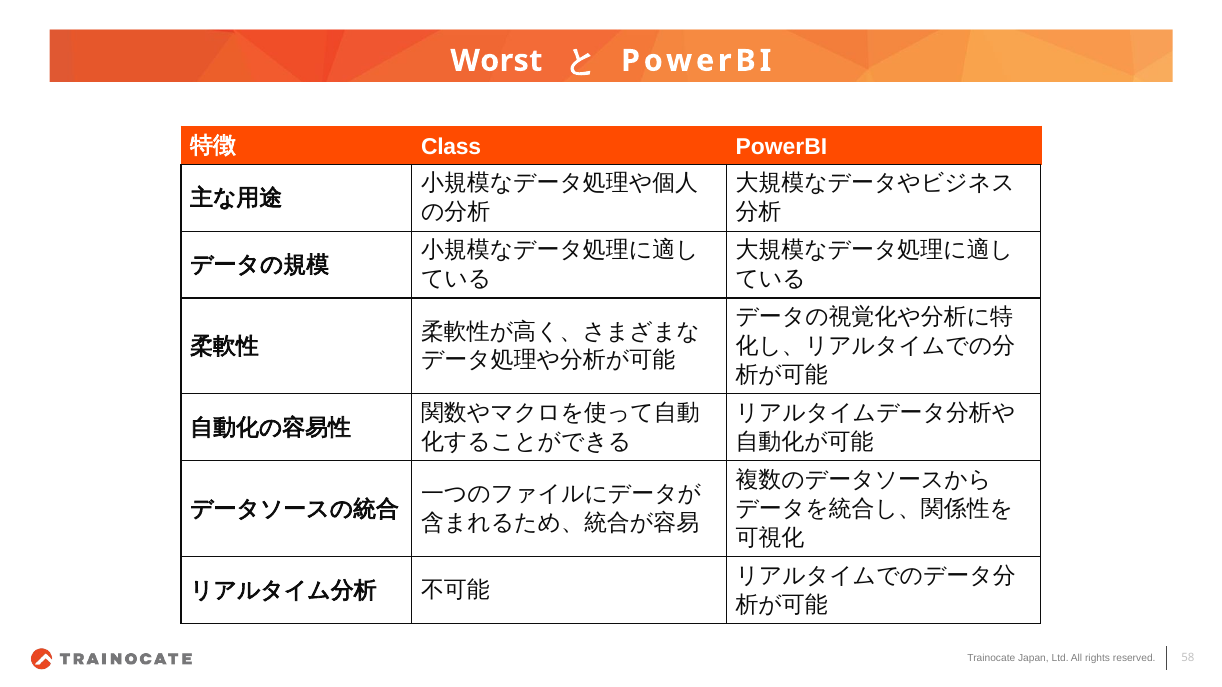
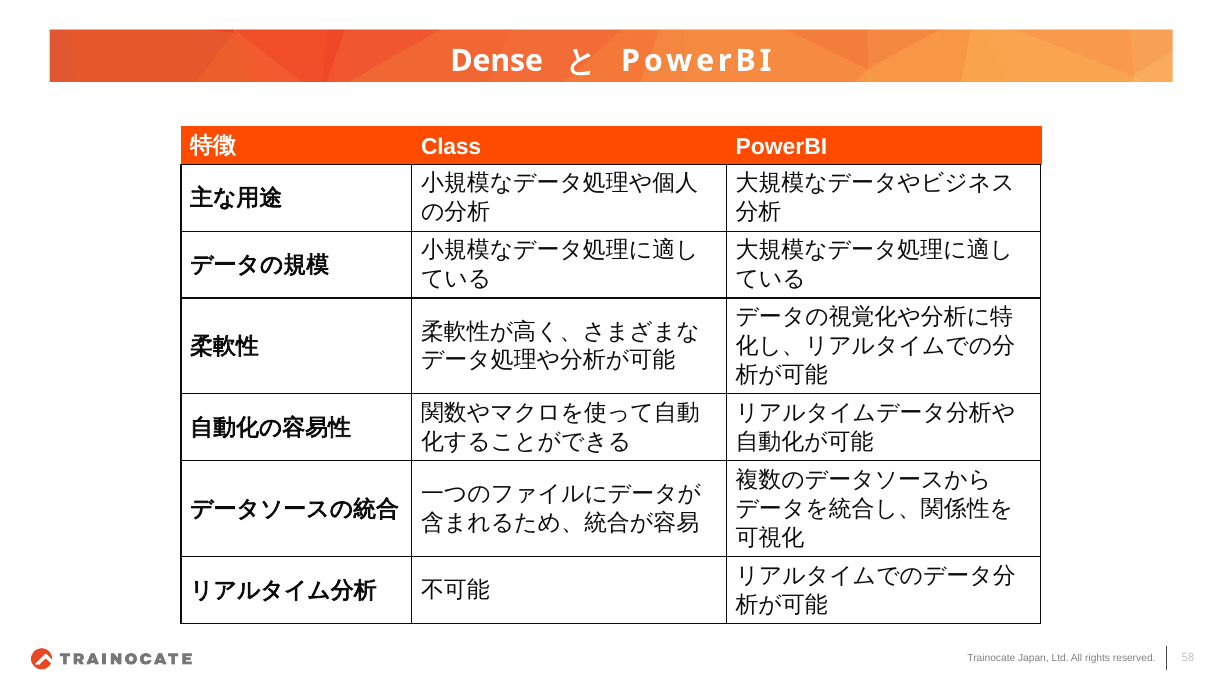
Worst: Worst -> Dense (497, 61)
